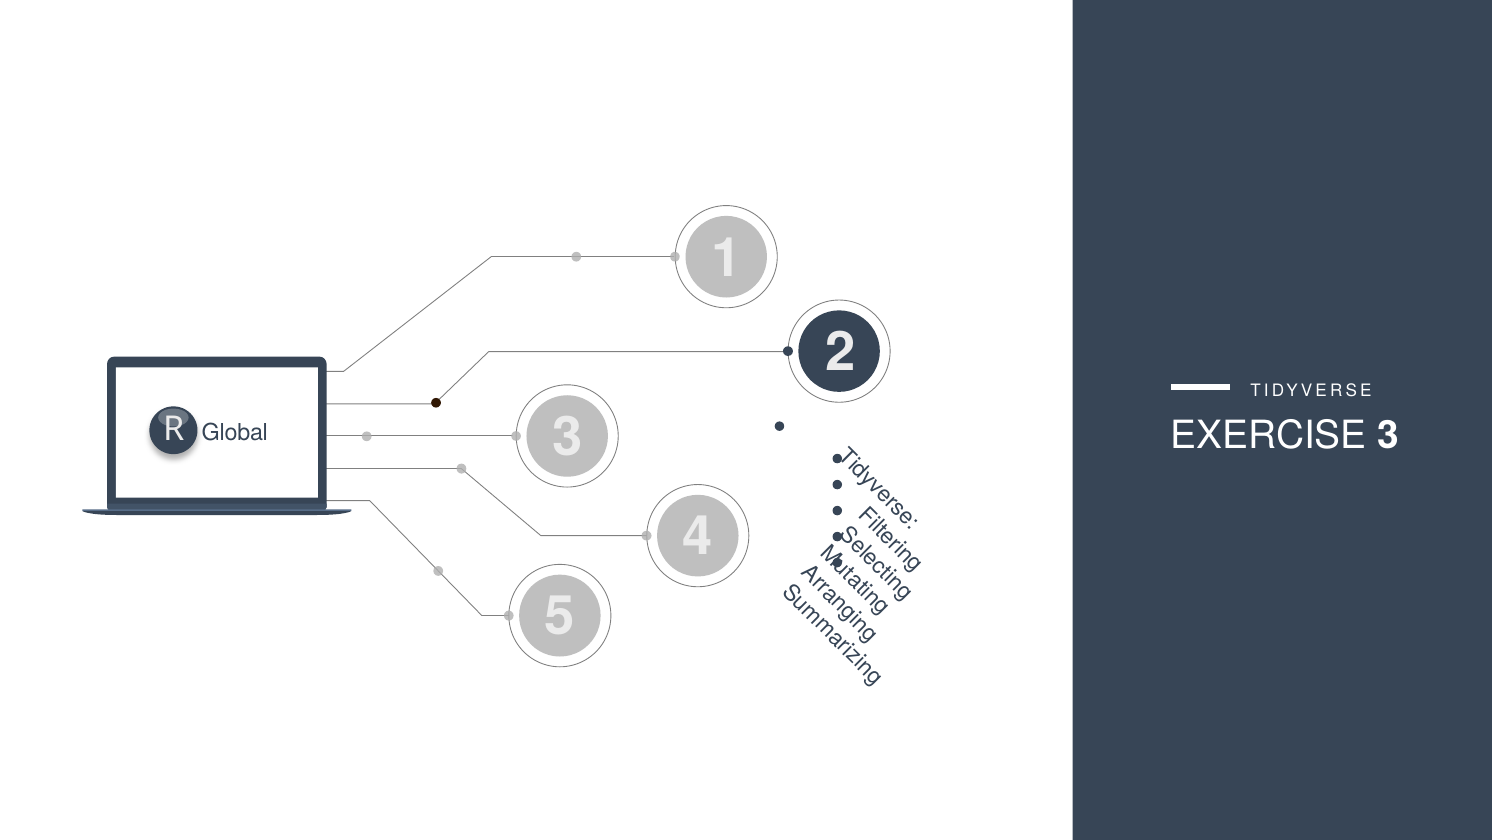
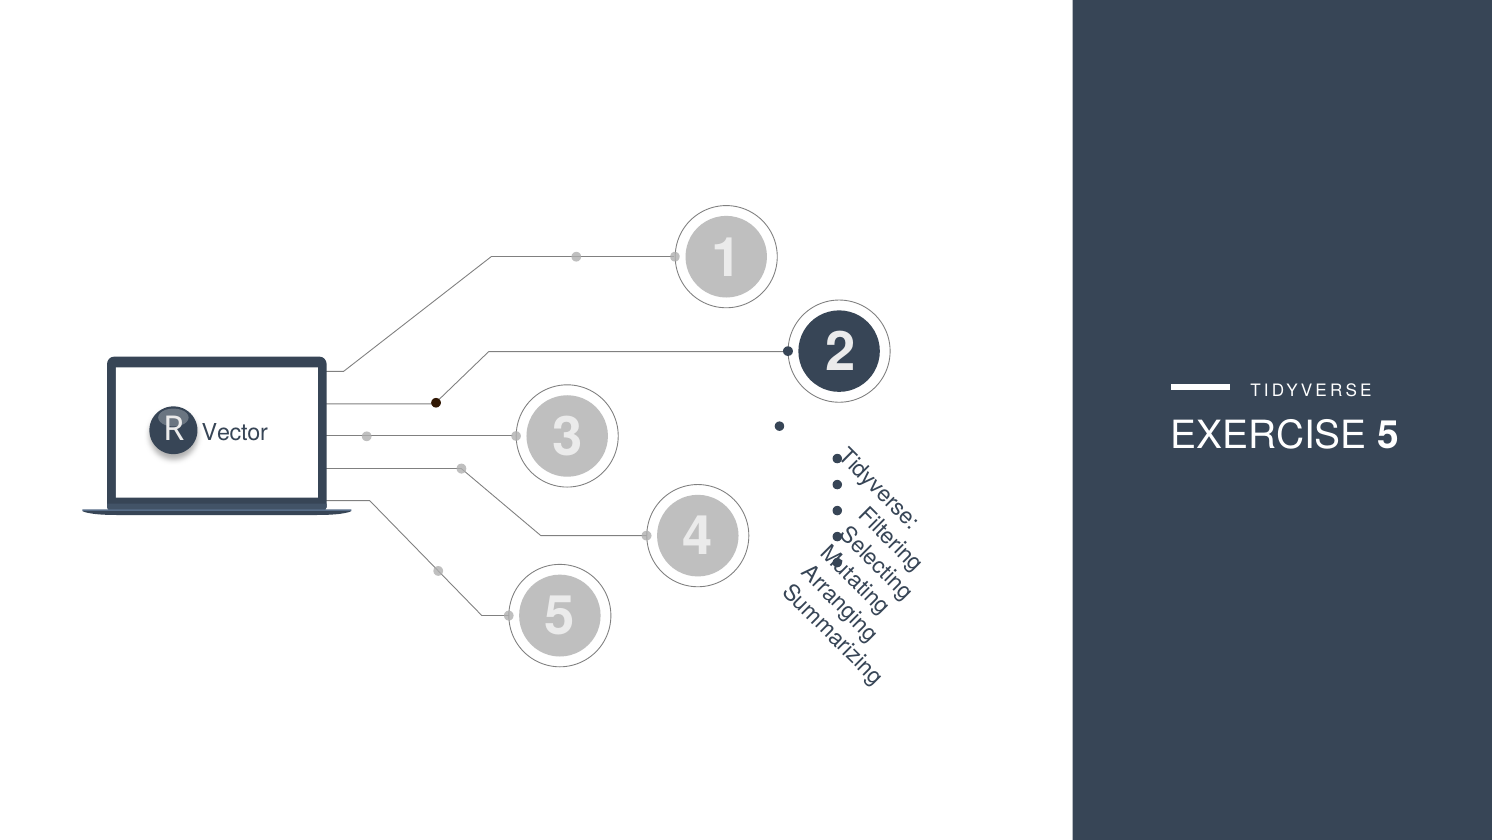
Global: Global -> Vector (235, 432)
EXERCISE 3: 3 -> 5 (1389, 435)
